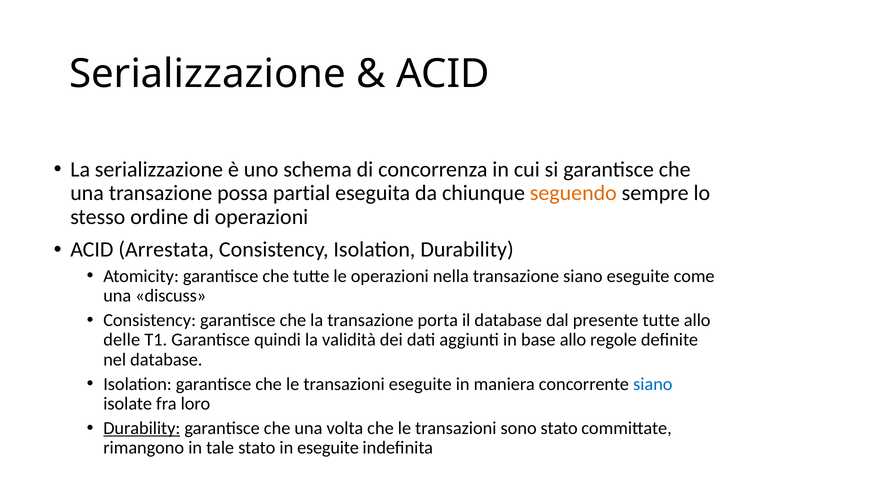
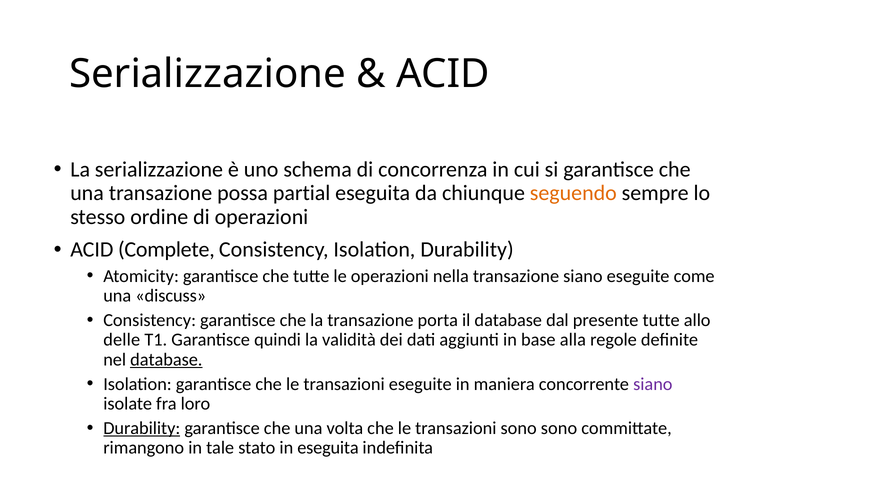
Arrestata: Arrestata -> Complete (166, 250)
base allo: allo -> alla (573, 340)
database underline: none -> present (166, 360)
siano colour: blue -> purple (653, 384)
sono stato: stato -> sono (559, 429)
in eseguite: eseguite -> eseguita (328, 448)
